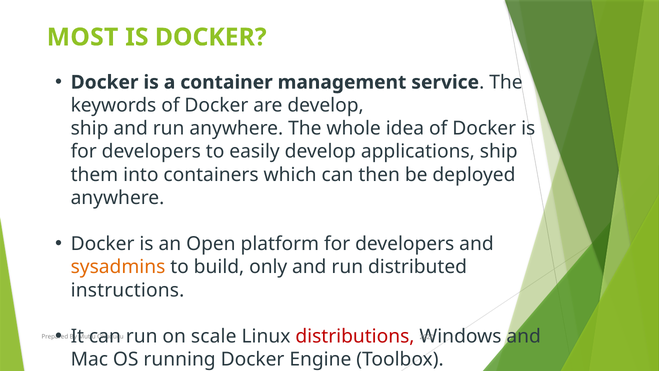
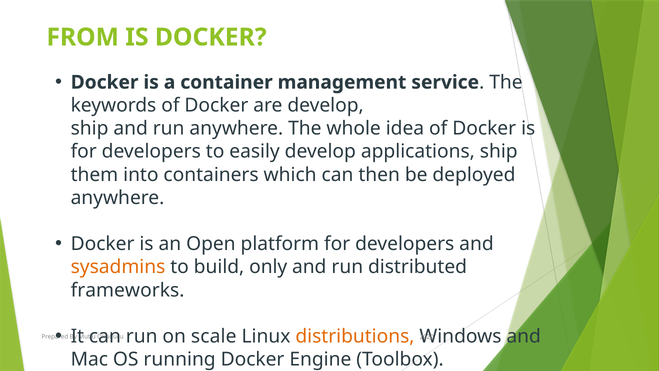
MOST: MOST -> FROM (83, 37)
instructions: instructions -> frameworks (128, 290)
distributions colour: red -> orange (355, 336)
